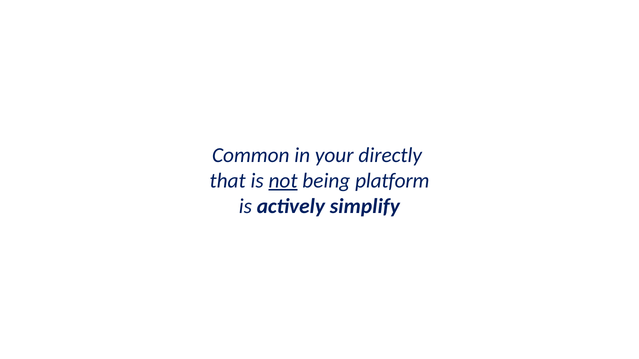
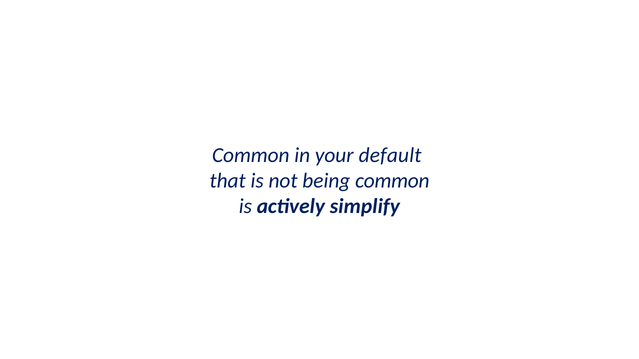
directly: directly -> default (390, 155)
not underline: present -> none (283, 181)
being platform: platform -> common (392, 181)
